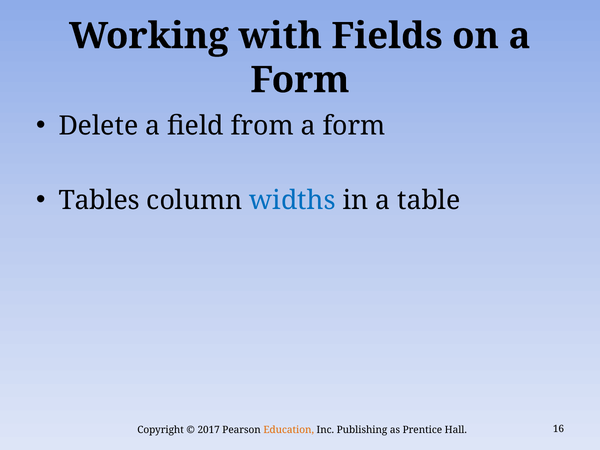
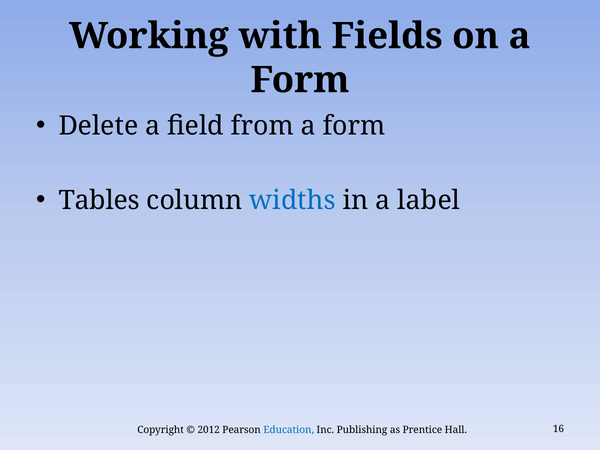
table: table -> label (429, 201)
2017: 2017 -> 2012 (209, 430)
Education colour: orange -> blue (289, 430)
